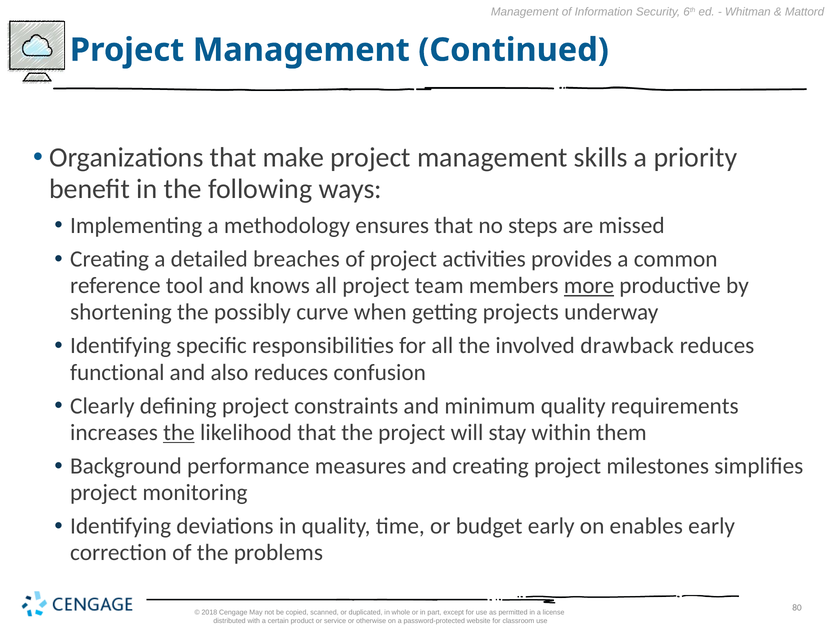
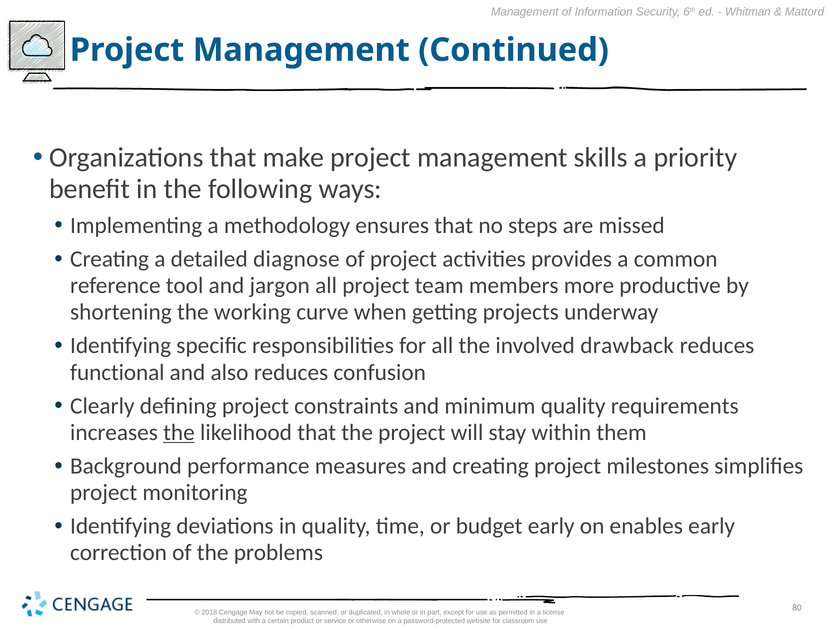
breaches: breaches -> diagnose (296, 259)
knows: knows -> jargon (280, 285)
more underline: present -> none (589, 285)
possibly: possibly -> working (252, 312)
